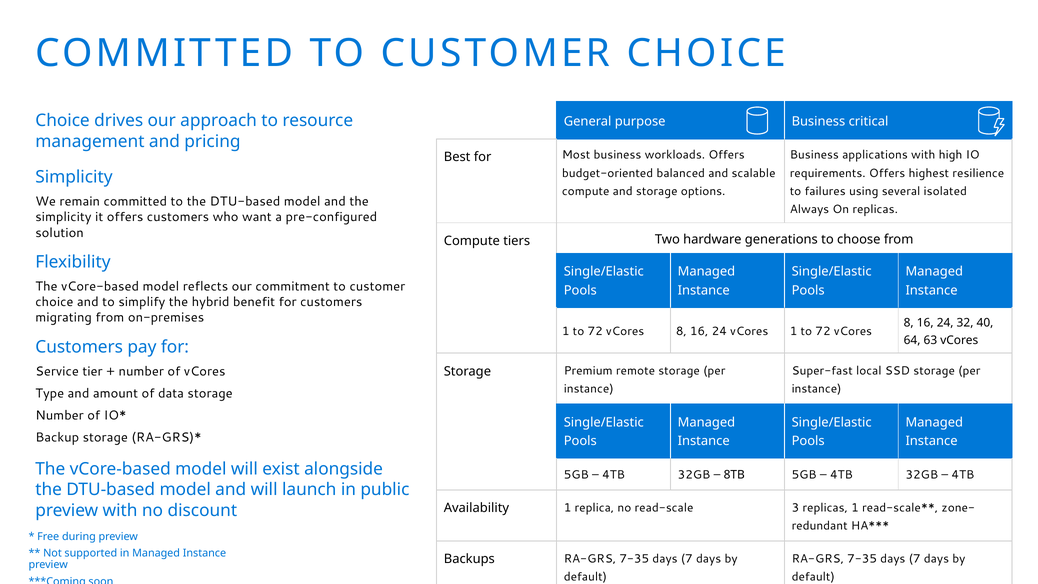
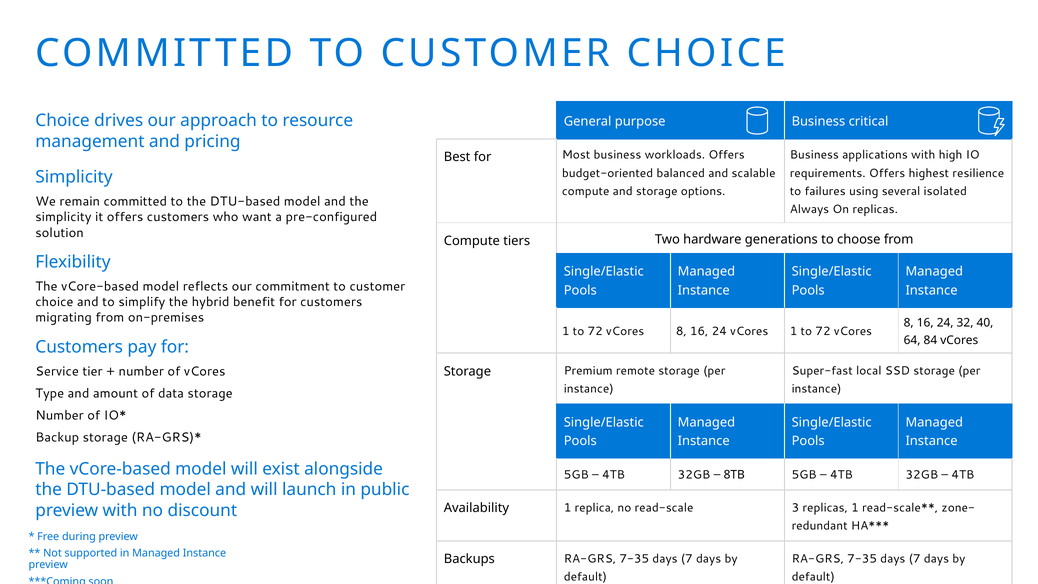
63: 63 -> 84 (930, 340)
